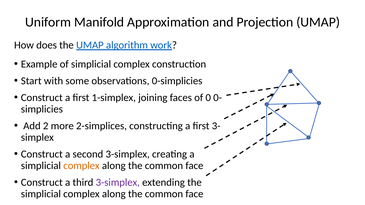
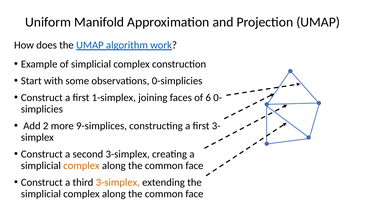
0: 0 -> 6 (208, 98)
2-simplices: 2-simplices -> 9-simplices (101, 126)
3-simplex colour: purple -> orange (118, 183)
